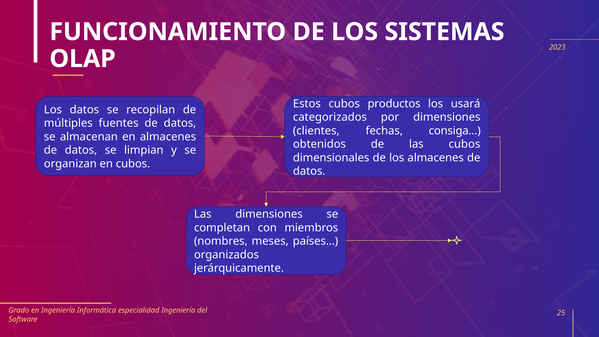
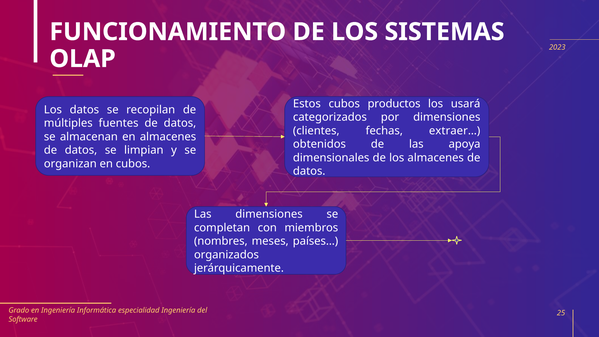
consiga…: consiga… -> extraer… (455, 131)
las cubos: cubos -> apoya (465, 144)
